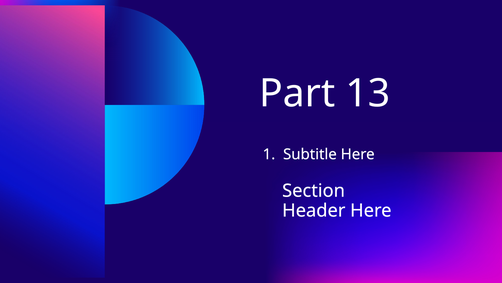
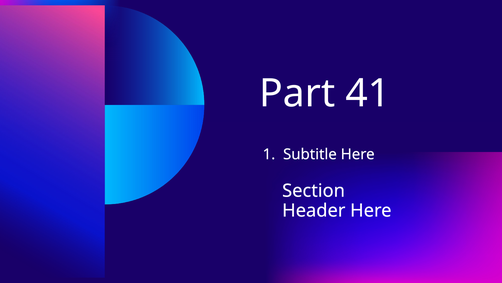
13: 13 -> 41 (368, 93)
